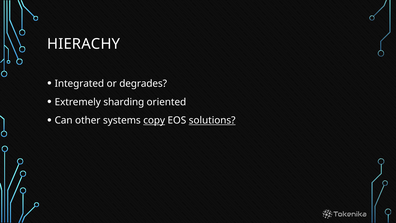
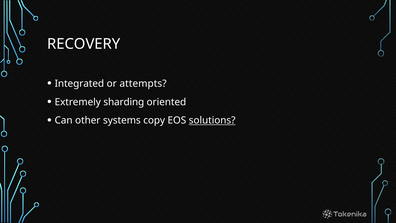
HIERACHY: HIERACHY -> RECOVERY (84, 44)
degrades: degrades -> attempts (143, 84)
copy underline: present -> none (154, 120)
